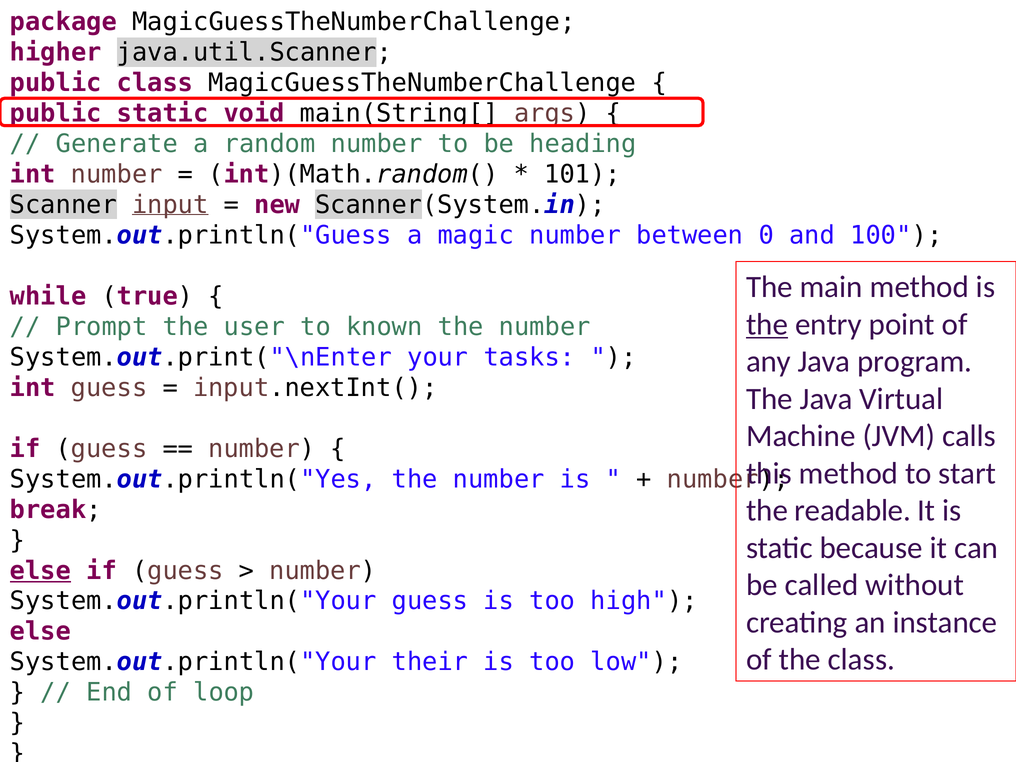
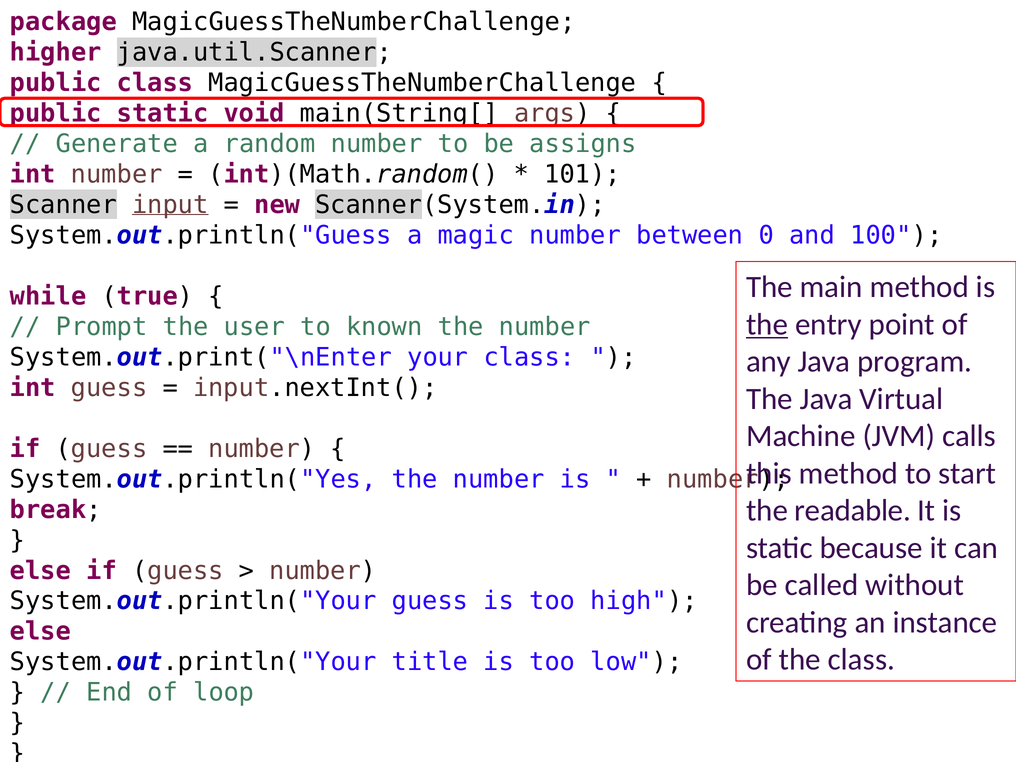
heading: heading -> assigns (583, 144)
your tasks: tasks -> class (529, 357)
else underline: present -> none (40, 571)
their: their -> title (430, 662)
